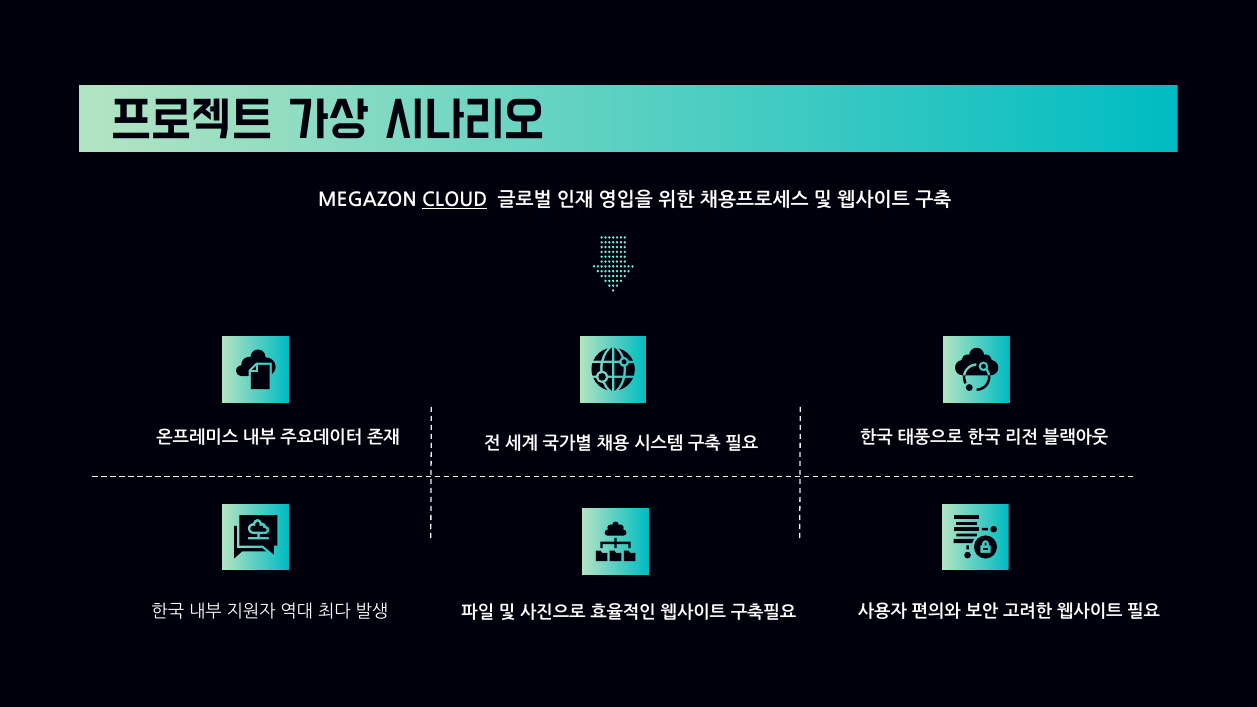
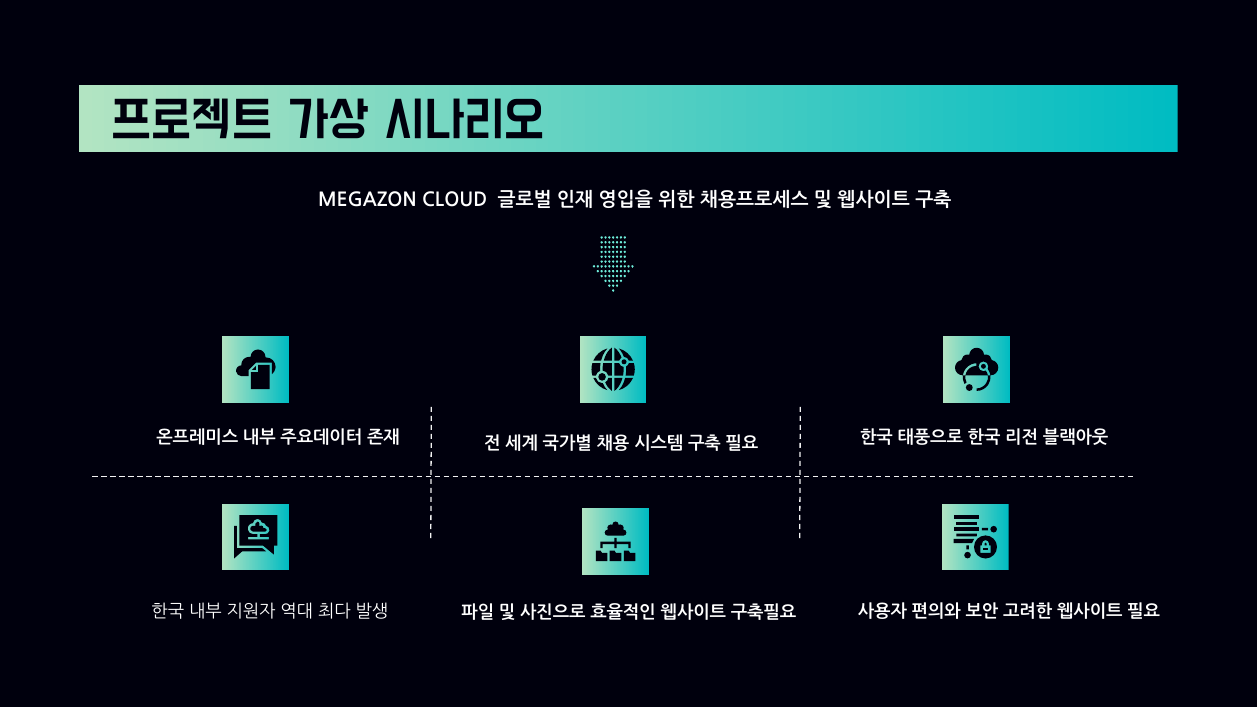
CLOUD underline: present -> none (455, 200)
